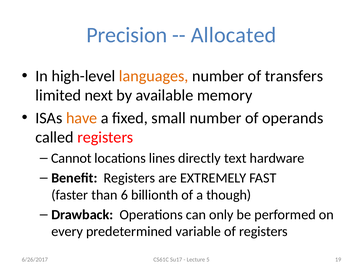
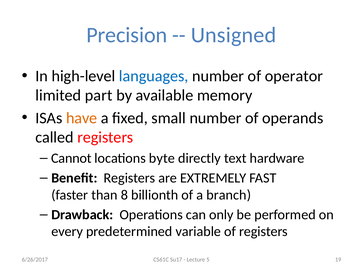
Allocated: Allocated -> Unsigned (234, 35)
languages colour: orange -> blue (154, 76)
transfers: transfers -> operator (294, 76)
next: next -> part (99, 96)
lines: lines -> byte (162, 158)
6: 6 -> 8 (124, 195)
though: though -> branch (229, 195)
